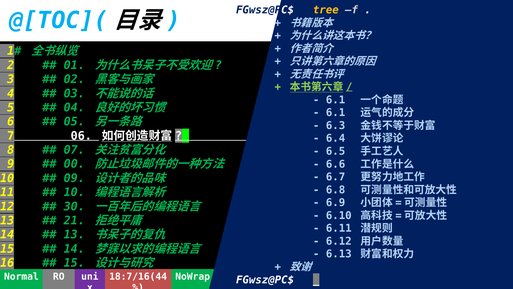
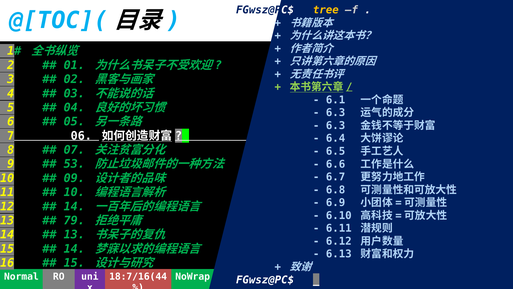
6.1: 6.1 -> 6.3 (336, 113)
00: 00 -> 53 (74, 164)
30: 30 -> 14 (74, 206)
21: 21 -> 79 (74, 220)
